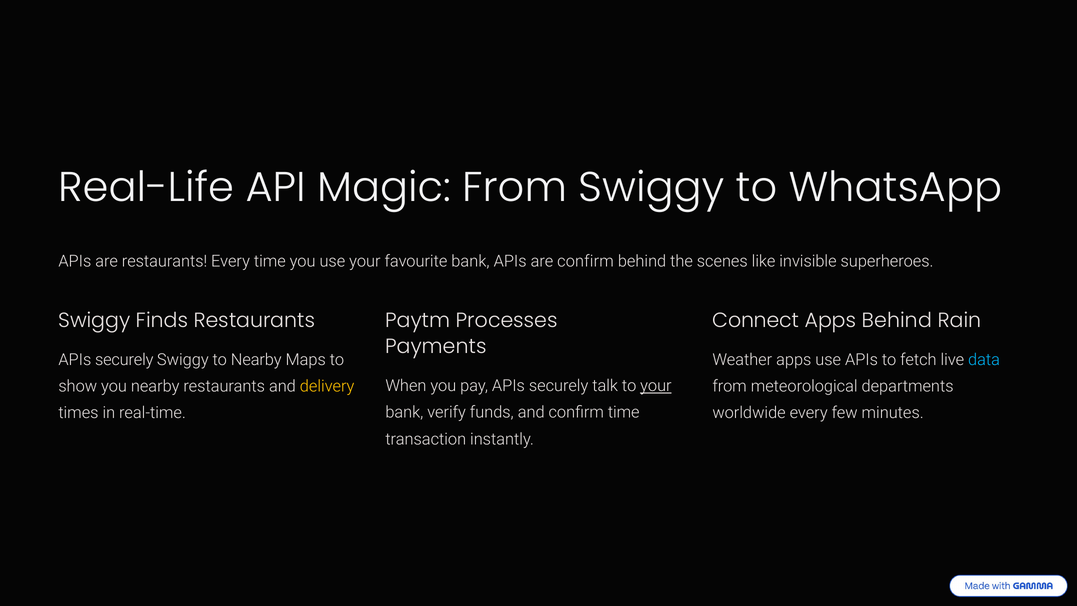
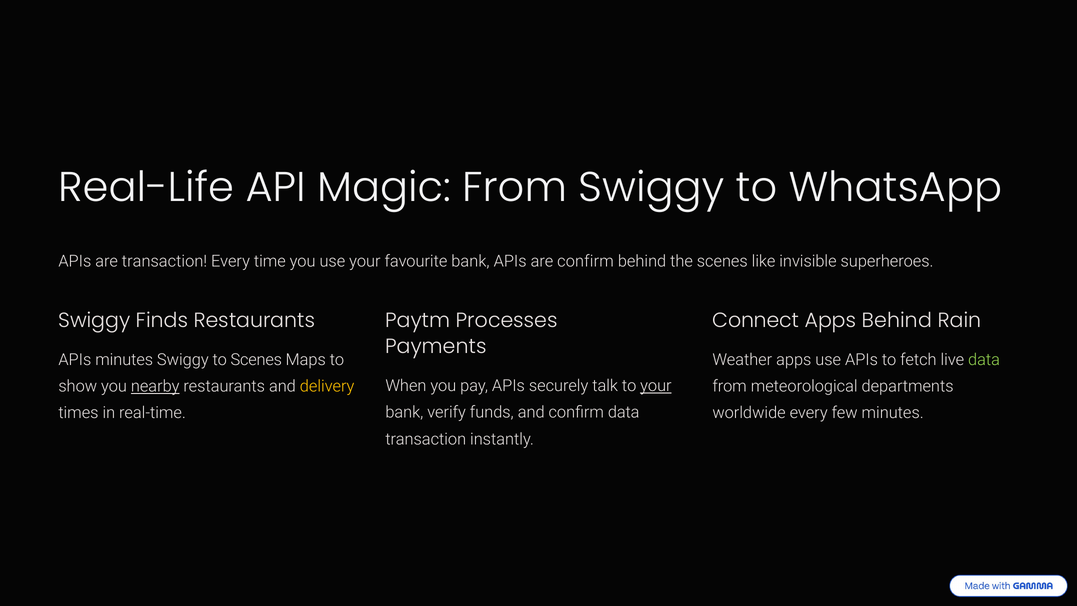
are restaurants: restaurants -> transaction (164, 261)
securely: securely -> minutes (124, 360)
to Nearby: Nearby -> Scenes (256, 360)
data colour: light blue -> light green (984, 360)
nearby underline: none -> present (155, 386)
confirm time: time -> data (624, 412)
